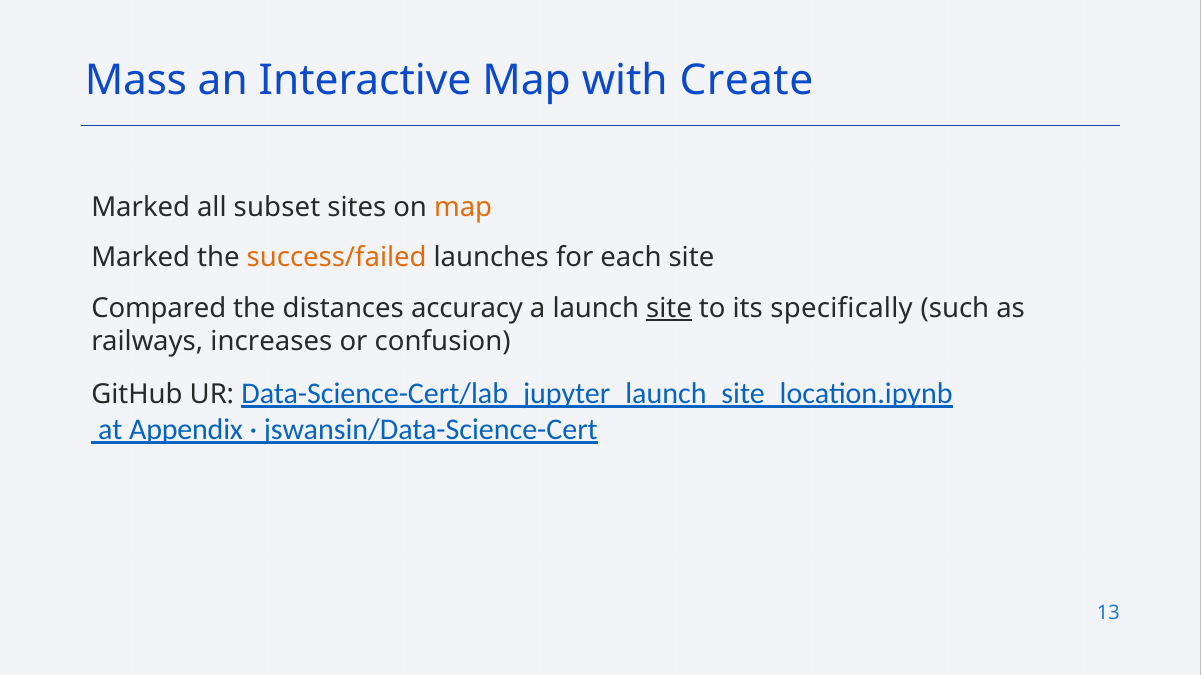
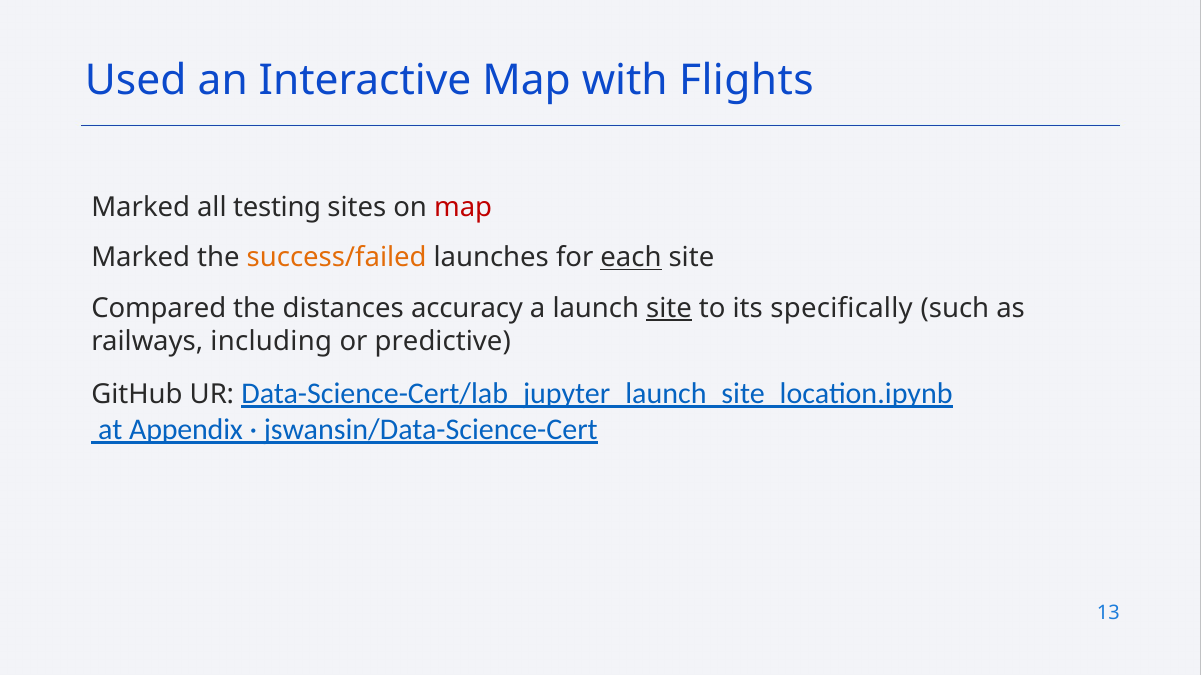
Mass: Mass -> Used (136, 80)
Create: Create -> Flights (746, 80)
subset: subset -> testing (277, 208)
map colour: orange -> red (463, 208)
each underline: none -> present (631, 258)
increases: increases -> including (271, 341)
confusion: confusion -> predictive (443, 341)
